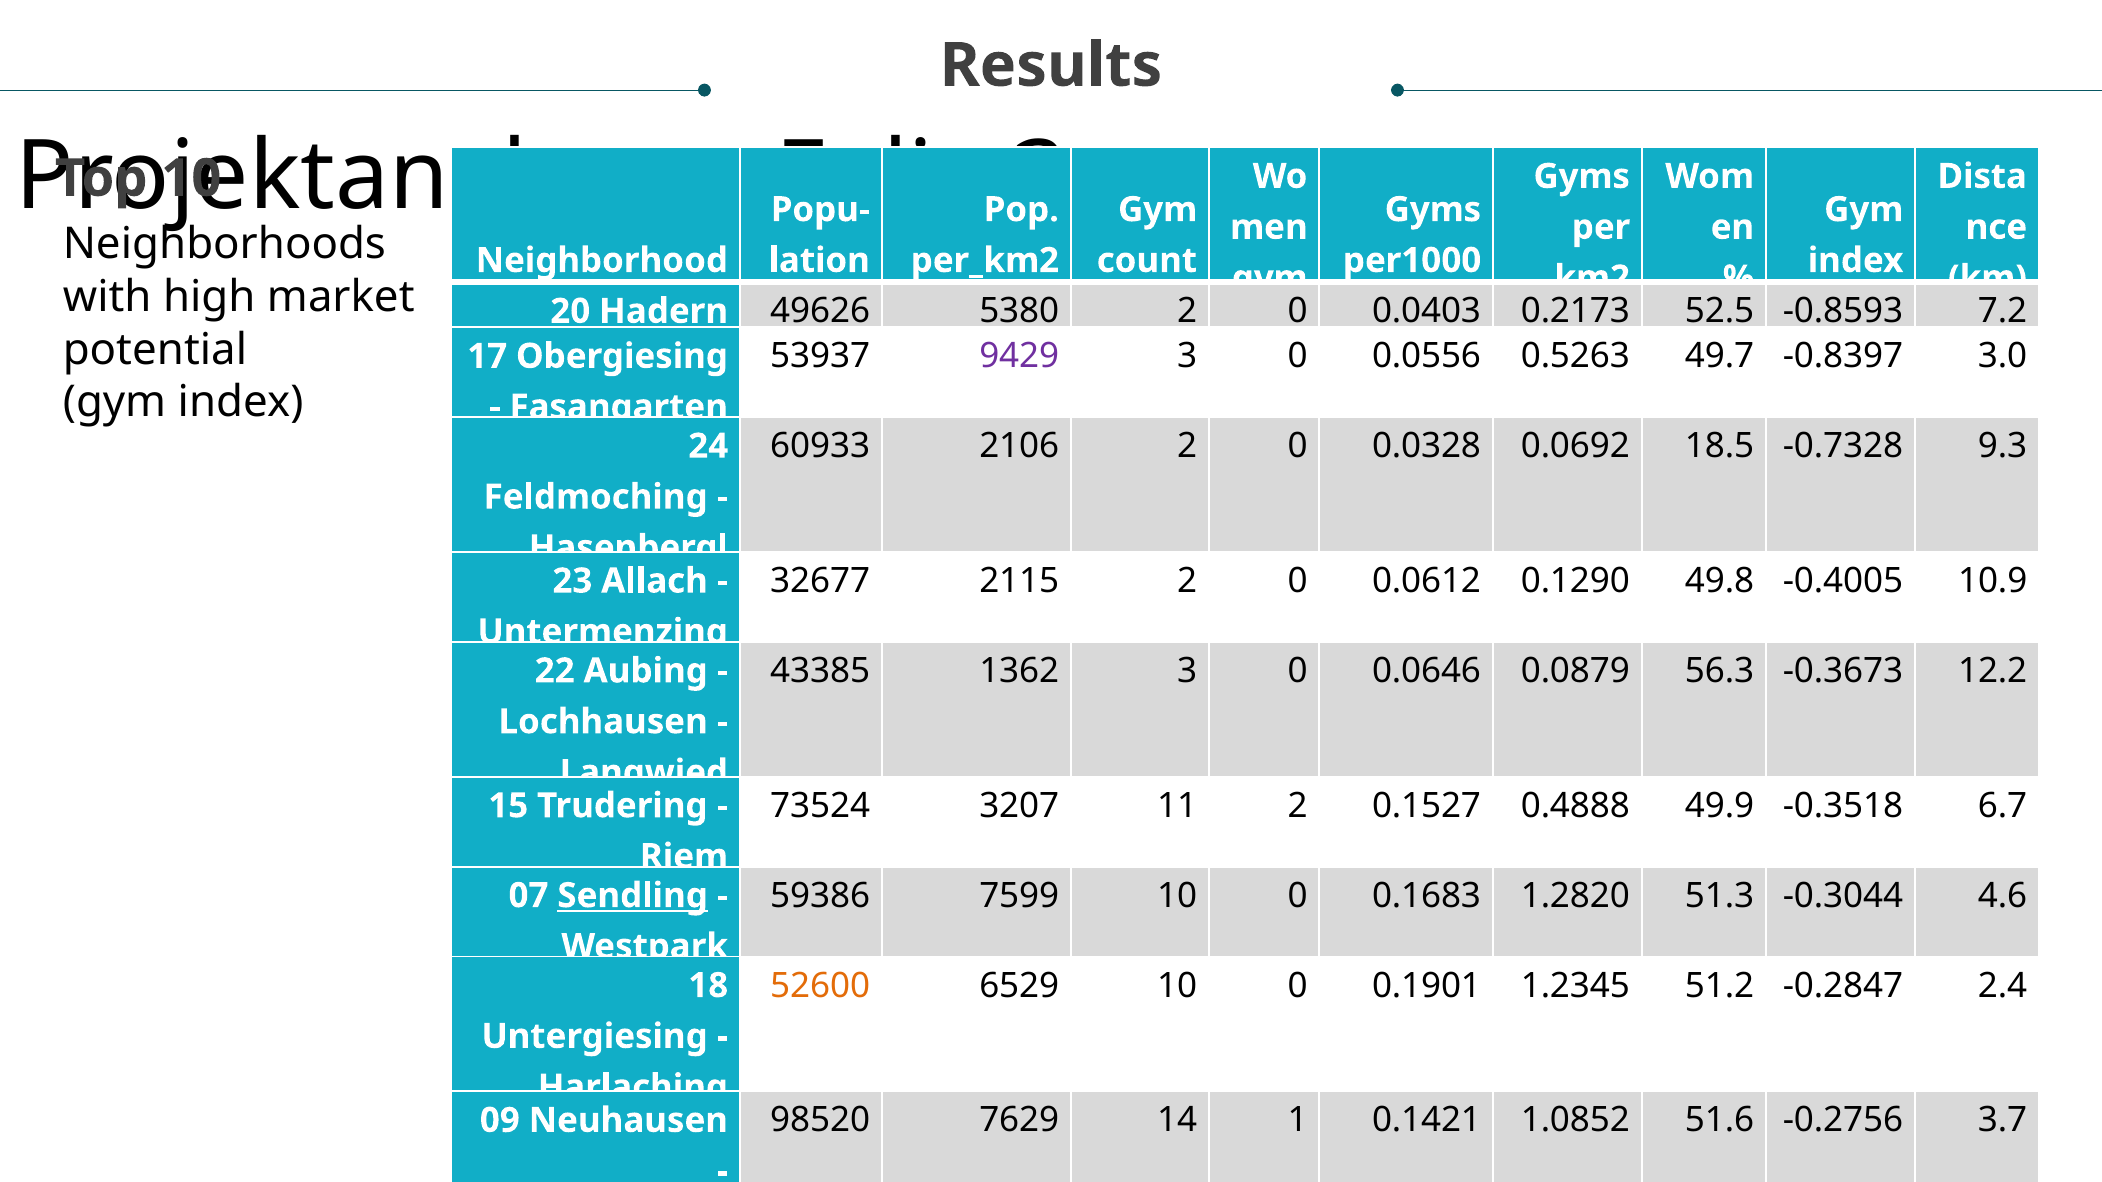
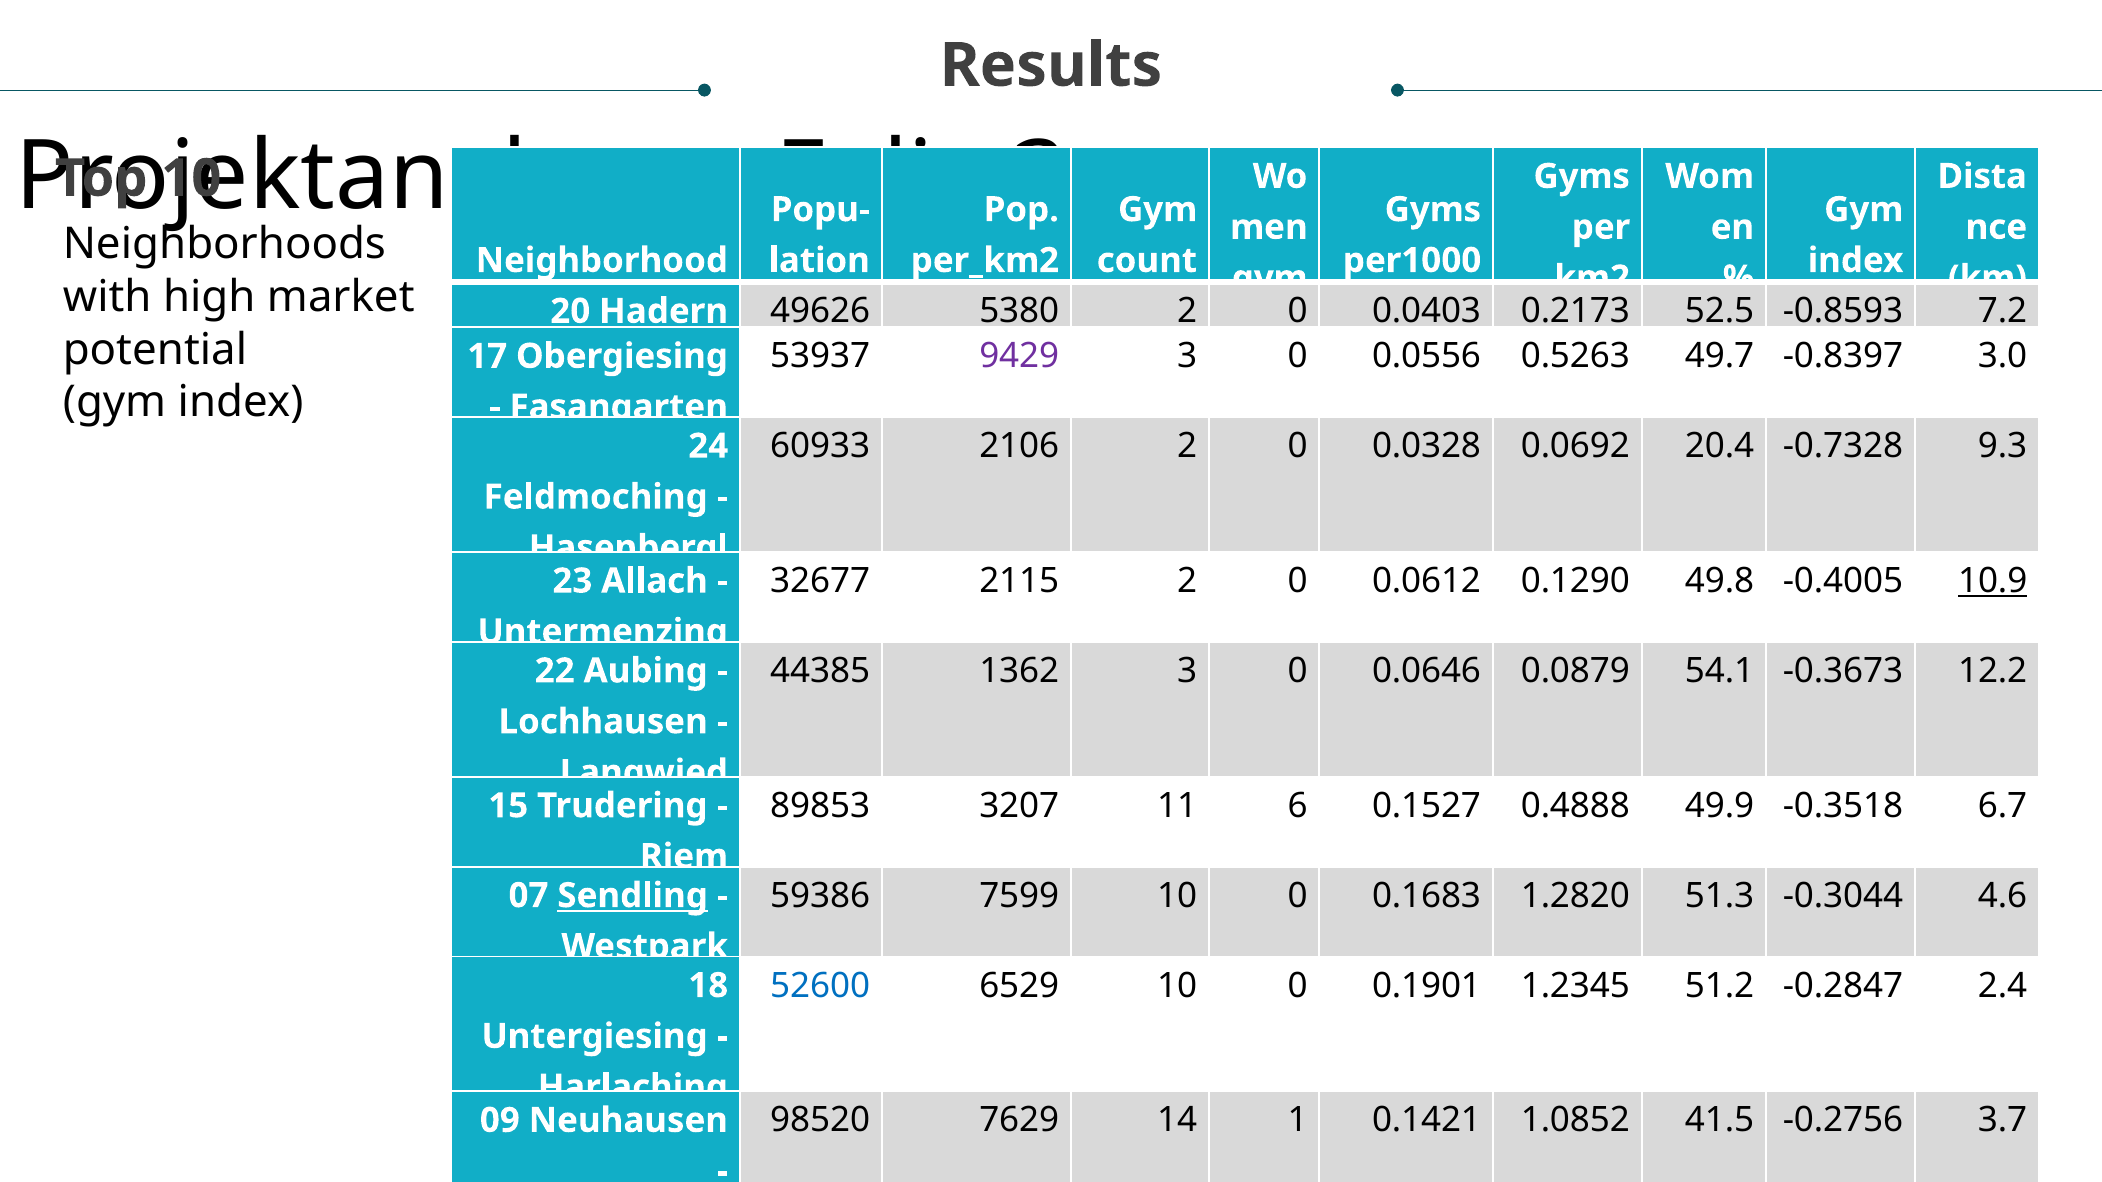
18.5: 18.5 -> 20.4 (1720, 446)
10.9 underline: none -> present (1993, 581)
43385: 43385 -> 44385 (820, 671)
56.3: 56.3 -> 54.1 (1720, 671)
73524: 73524 -> 89853 (820, 806)
3207 11 2: 2 -> 6 (1298, 806)
52600 colour: orange -> blue (820, 986)
51.6: 51.6 -> 41.5 (1720, 1121)
